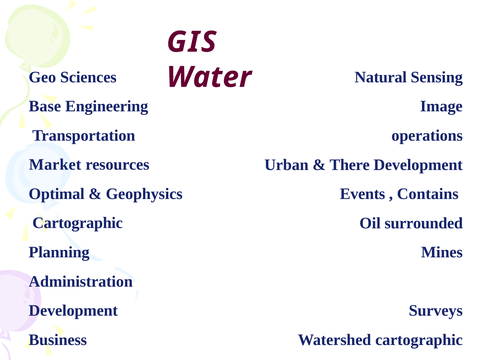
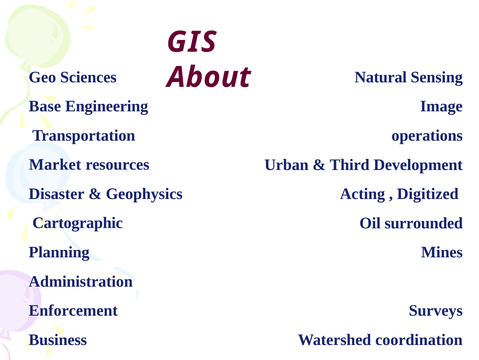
Water: Water -> About (209, 77)
There: There -> Third (350, 164)
Optimal: Optimal -> Disaster (57, 193)
Events: Events -> Acting (362, 193)
Contains: Contains -> Digitized (428, 193)
Development: Development -> Enforcement (73, 310)
Watershed cartographic: cartographic -> coordination (419, 339)
